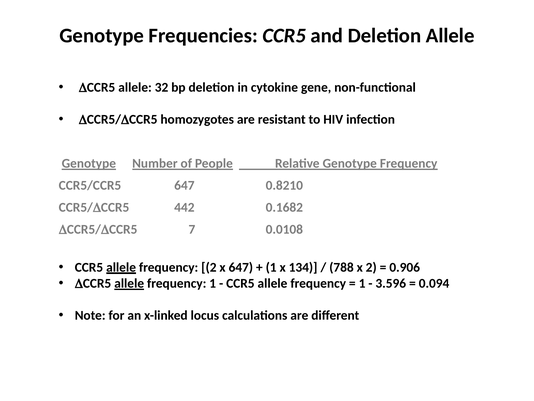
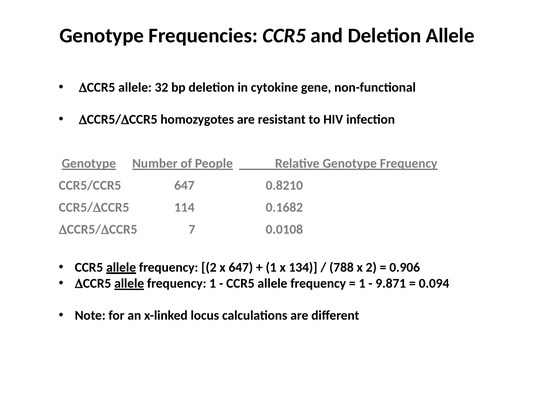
442: 442 -> 114 (184, 207)
3.596: 3.596 -> 9.871 (391, 283)
